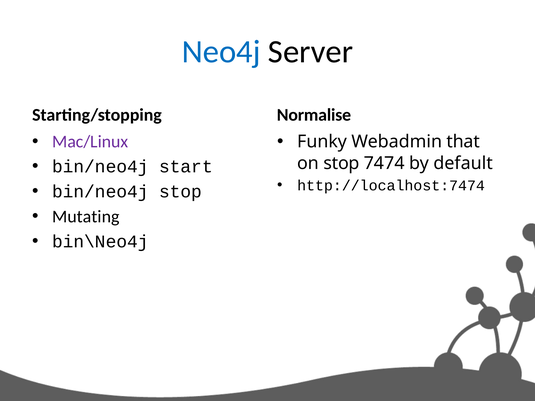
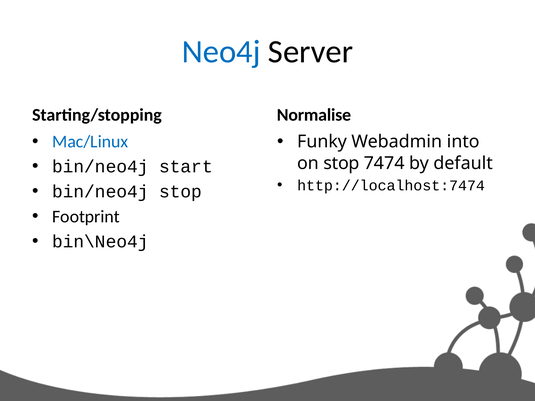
Mac/Linux colour: purple -> blue (90, 142)
that: that -> into (463, 142)
Mutating: Mutating -> Footprint (86, 217)
